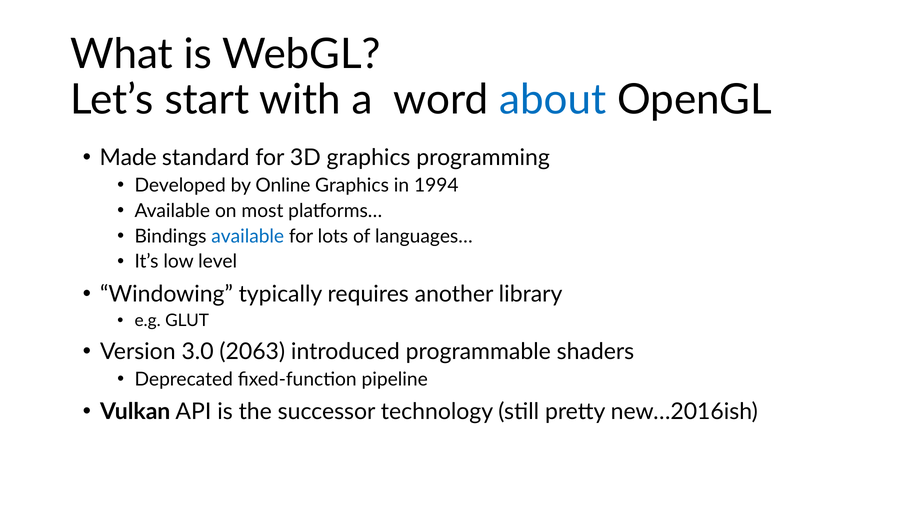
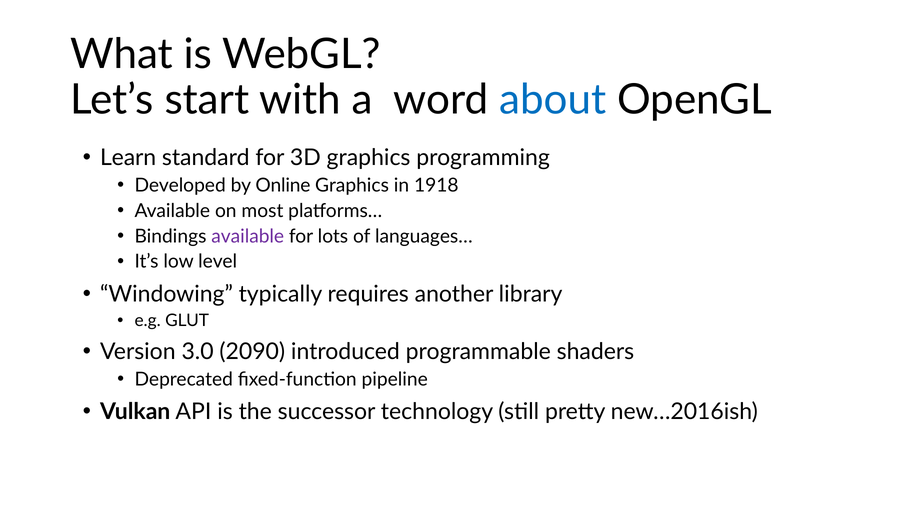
Made: Made -> Learn (128, 158)
1994: 1994 -> 1918 (436, 185)
available colour: blue -> purple (248, 236)
2063: 2063 -> 2090 (252, 352)
